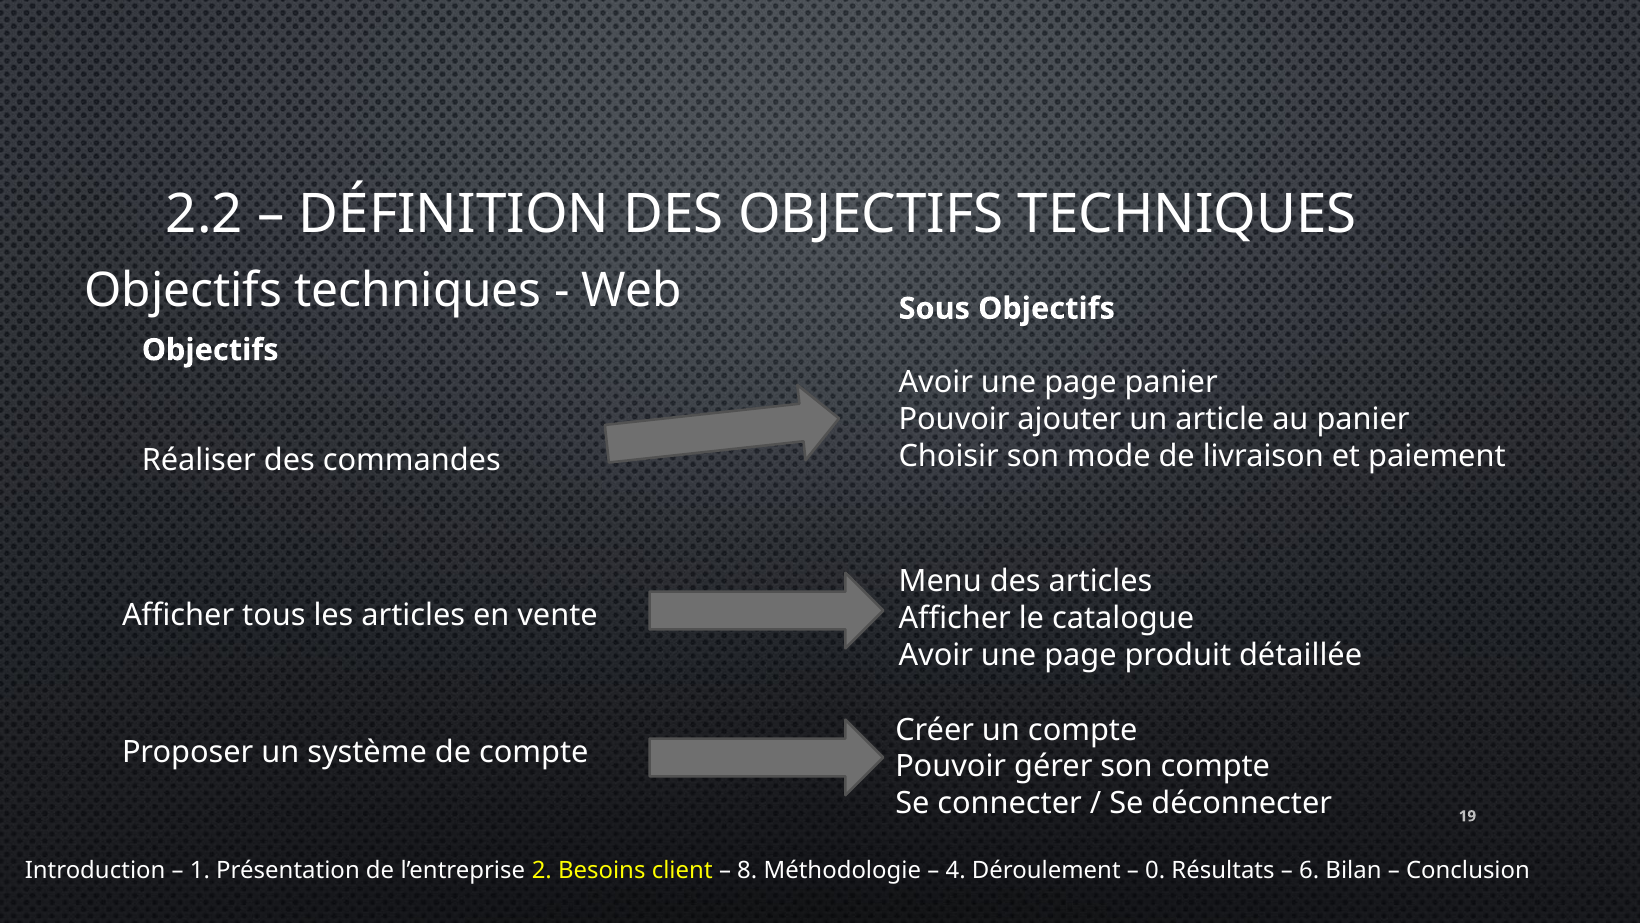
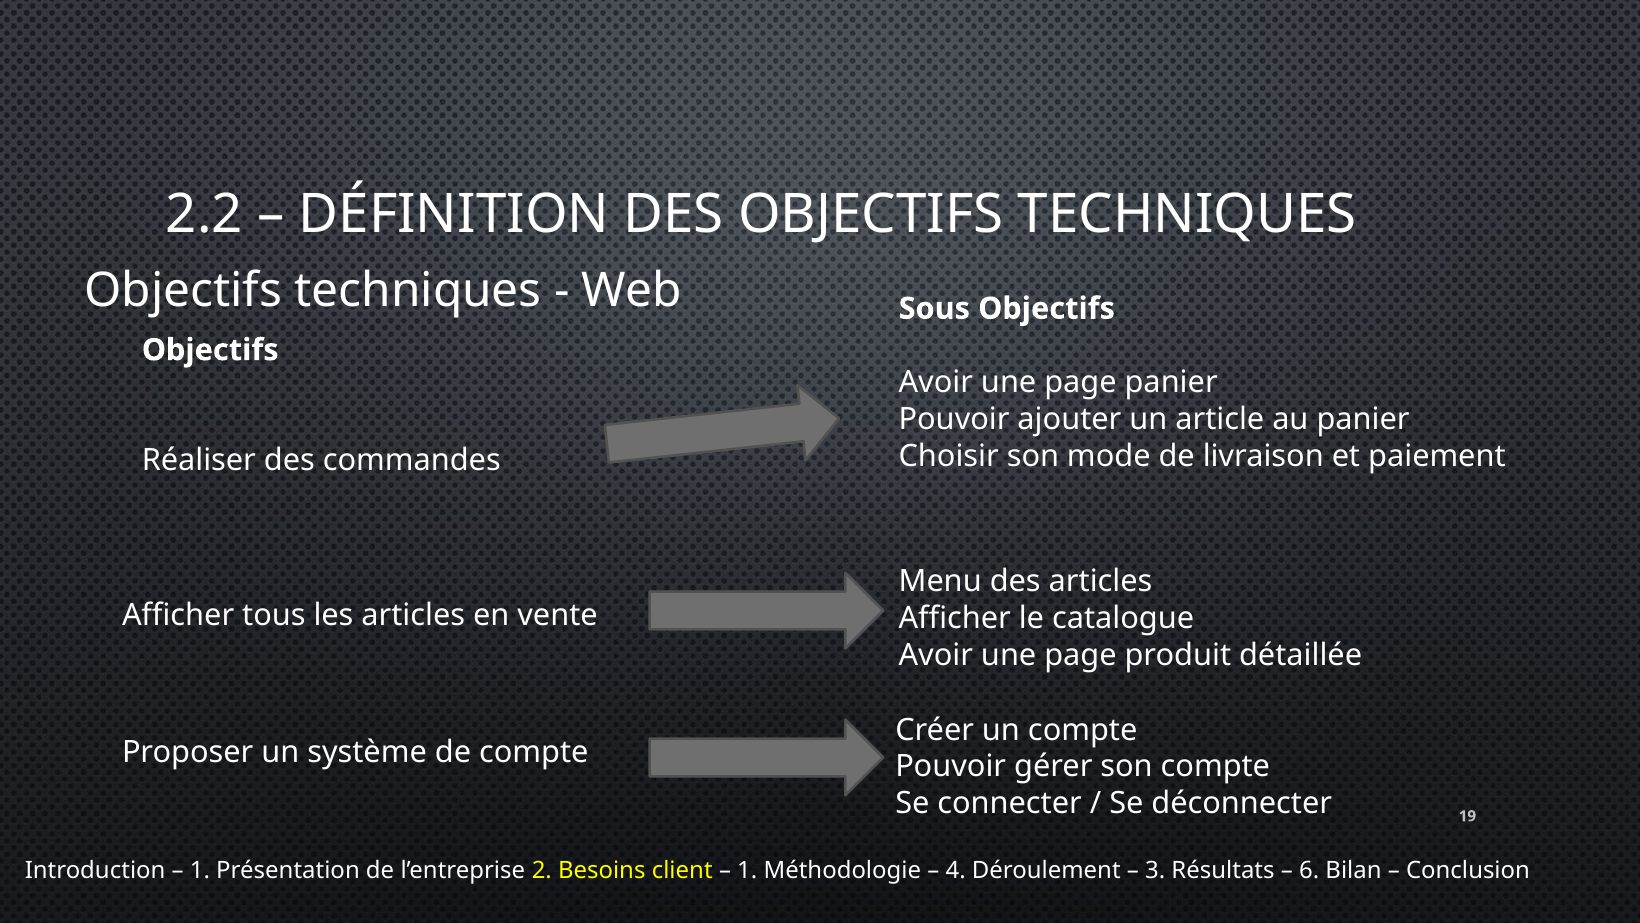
8: 8 -> 1 (747, 870)
0: 0 -> 3 (1155, 870)
